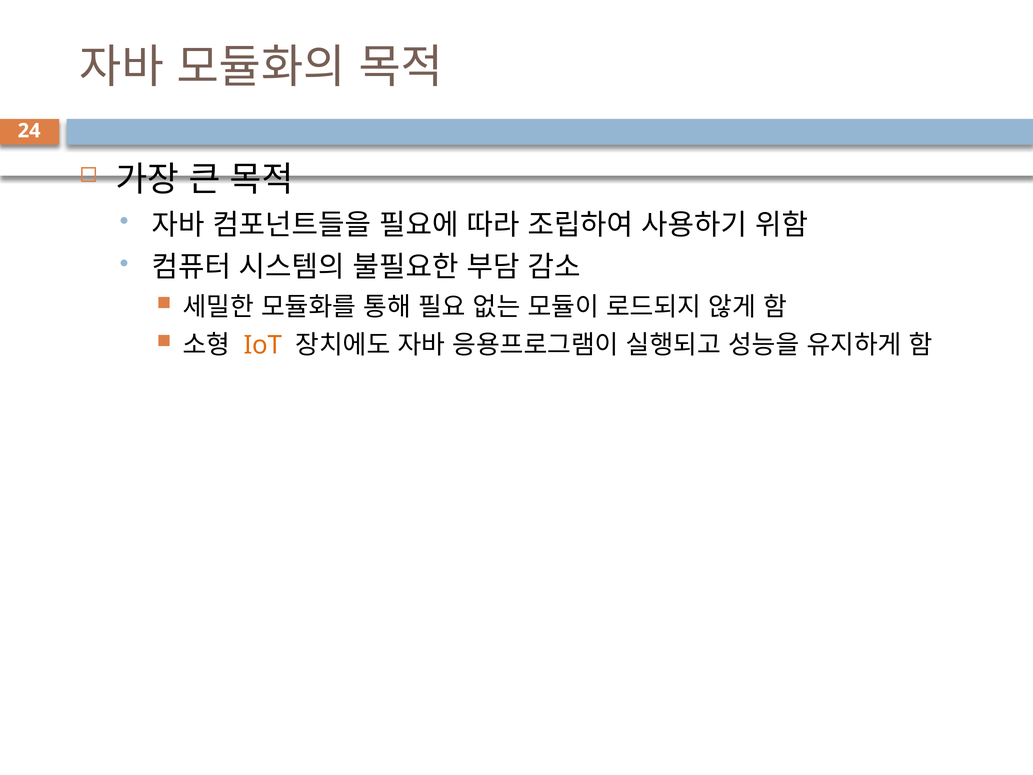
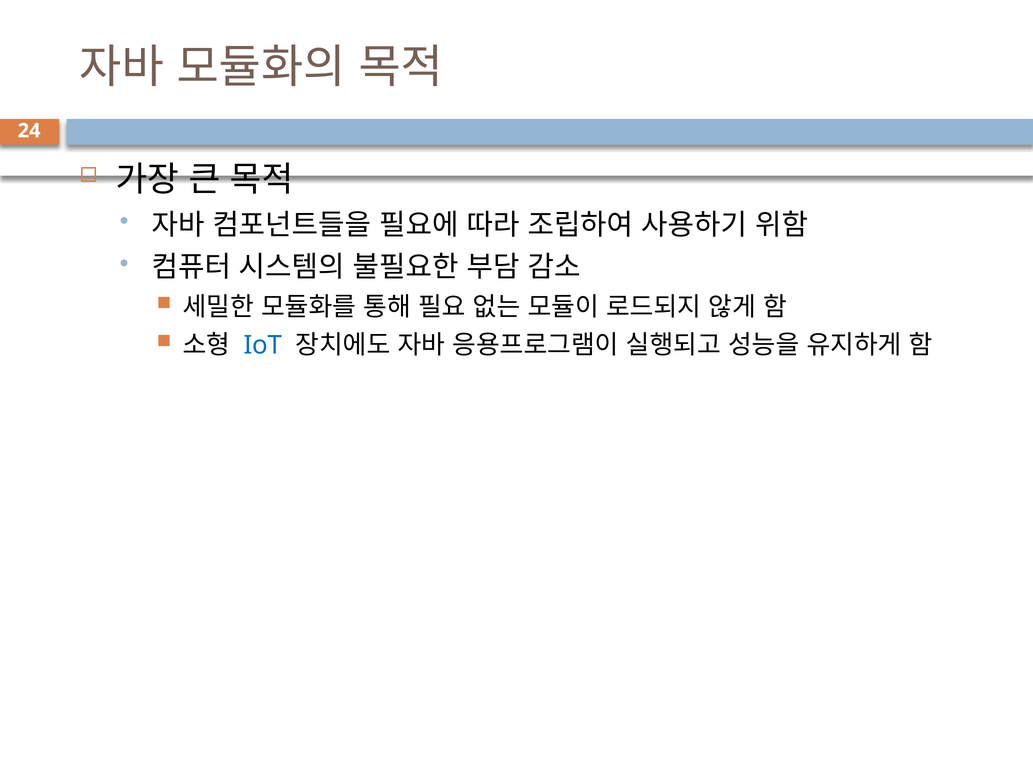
IoT colour: orange -> blue (263, 345)
